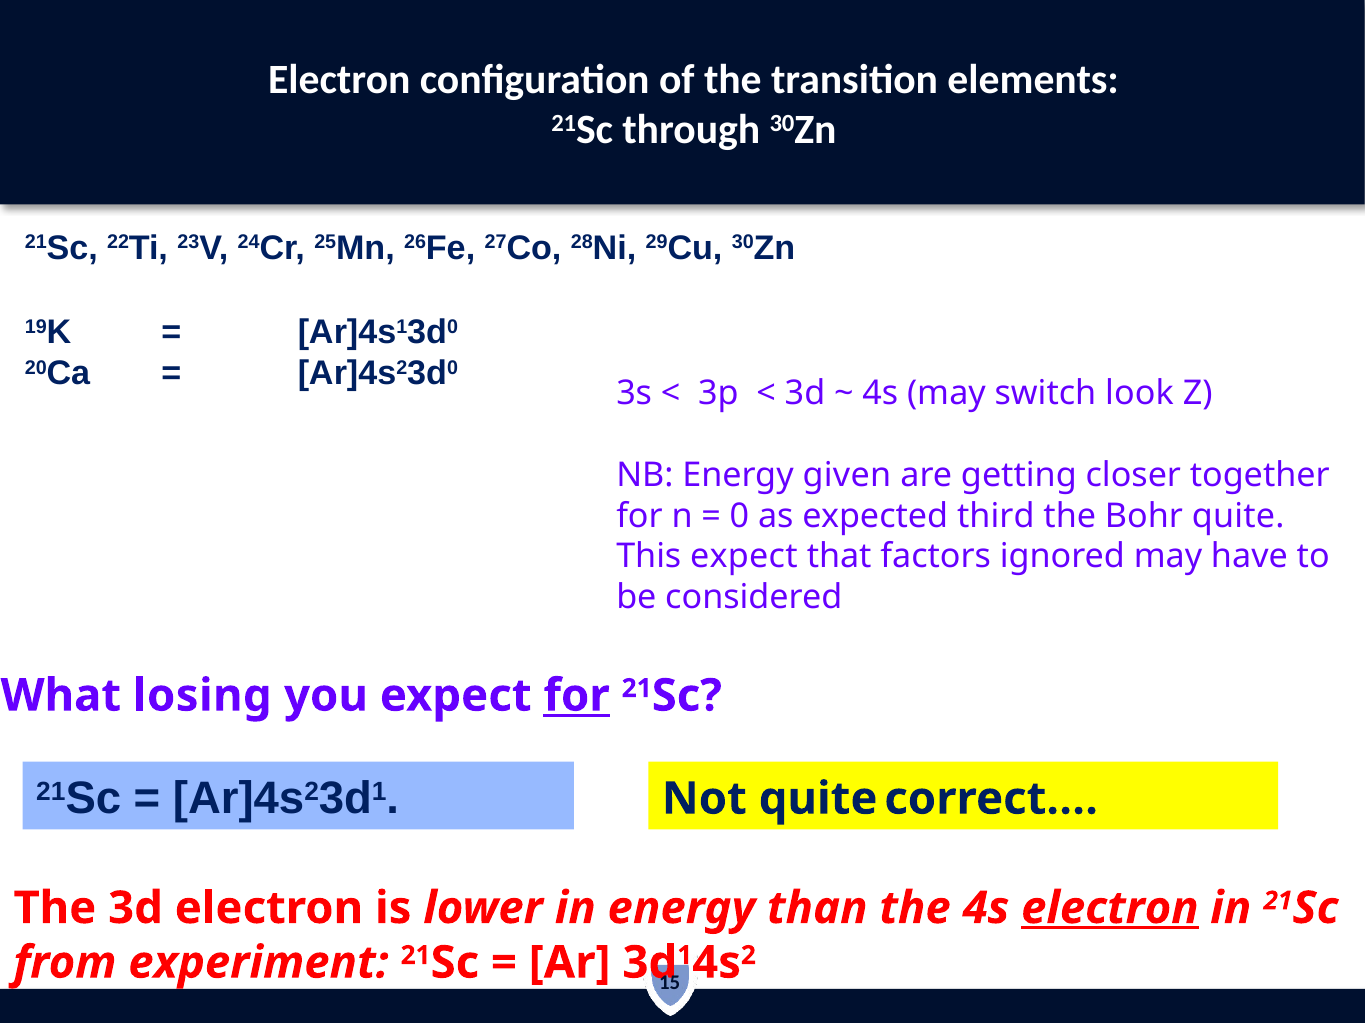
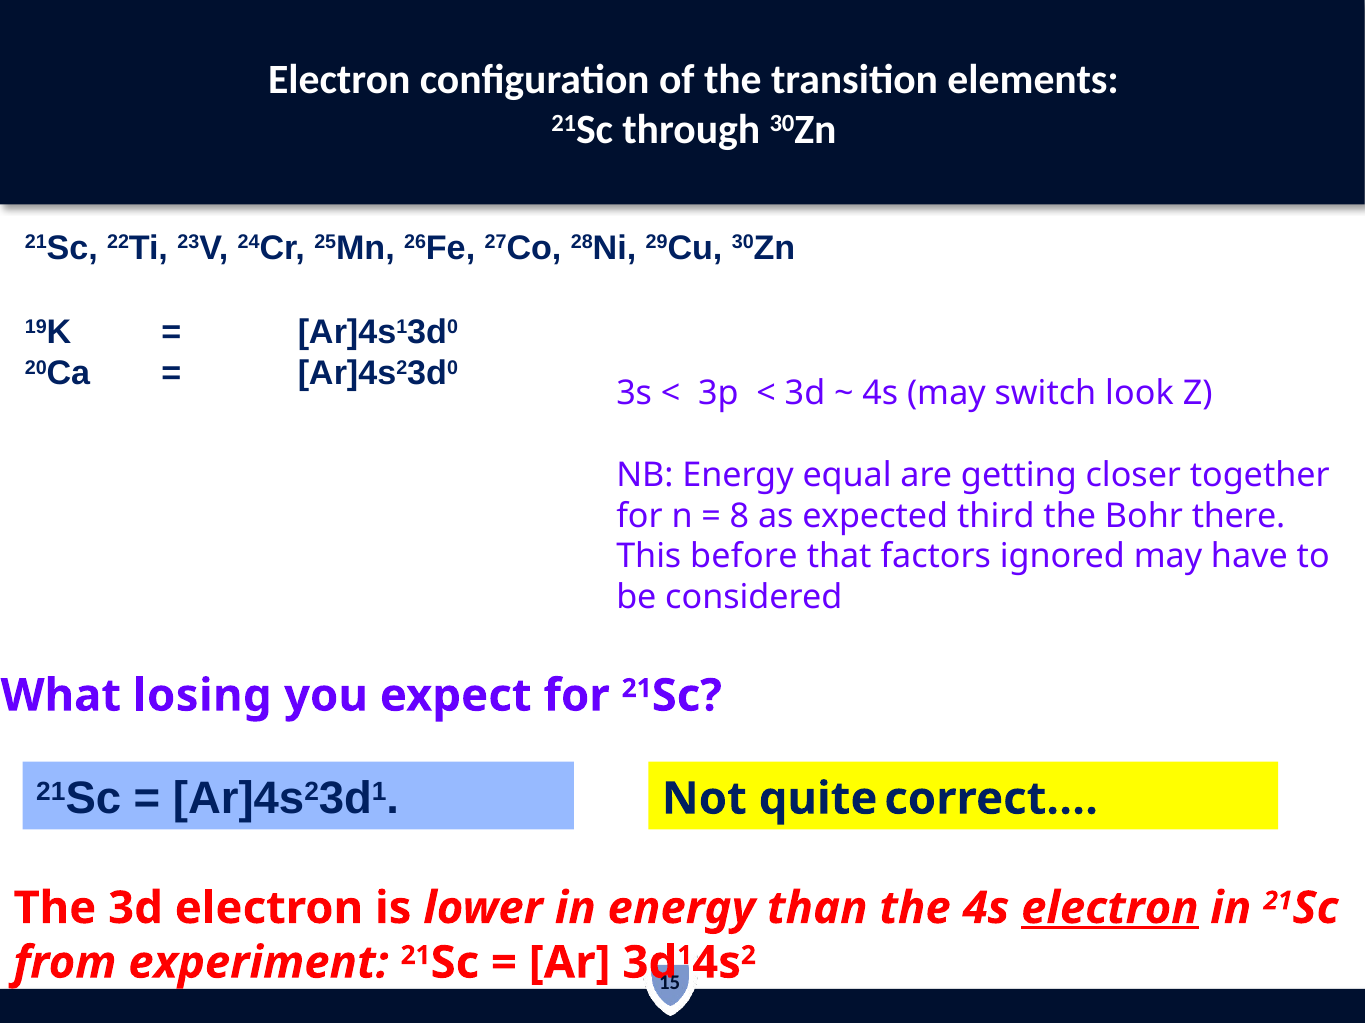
given: given -> equal (847, 475)
0: 0 -> 8 (739, 516)
Bohr quite: quite -> there (1239, 516)
This expect: expect -> before (744, 557)
for underline: present -> none (577, 696)
